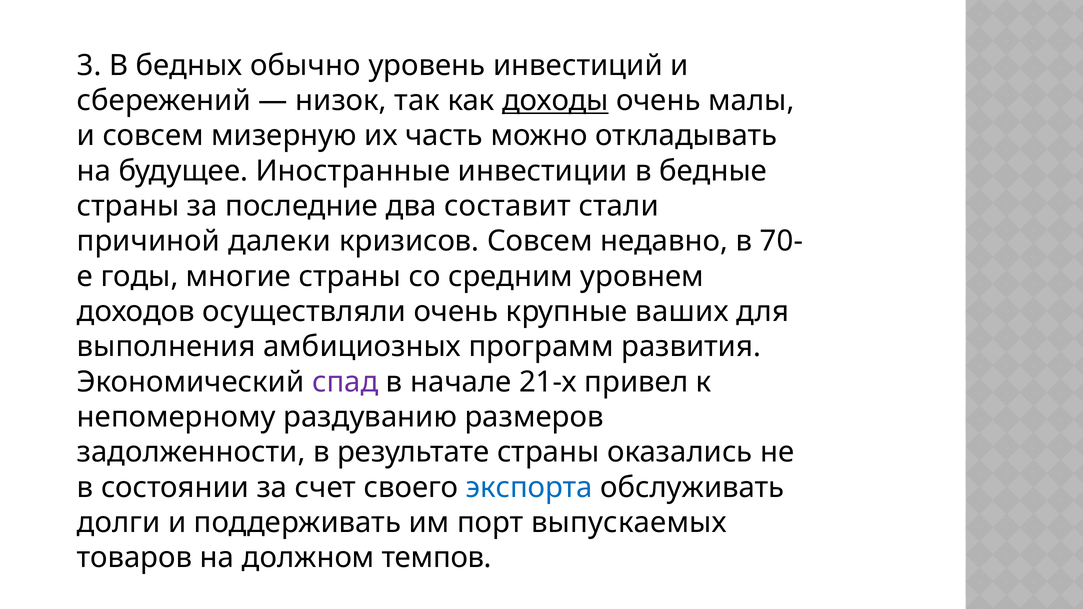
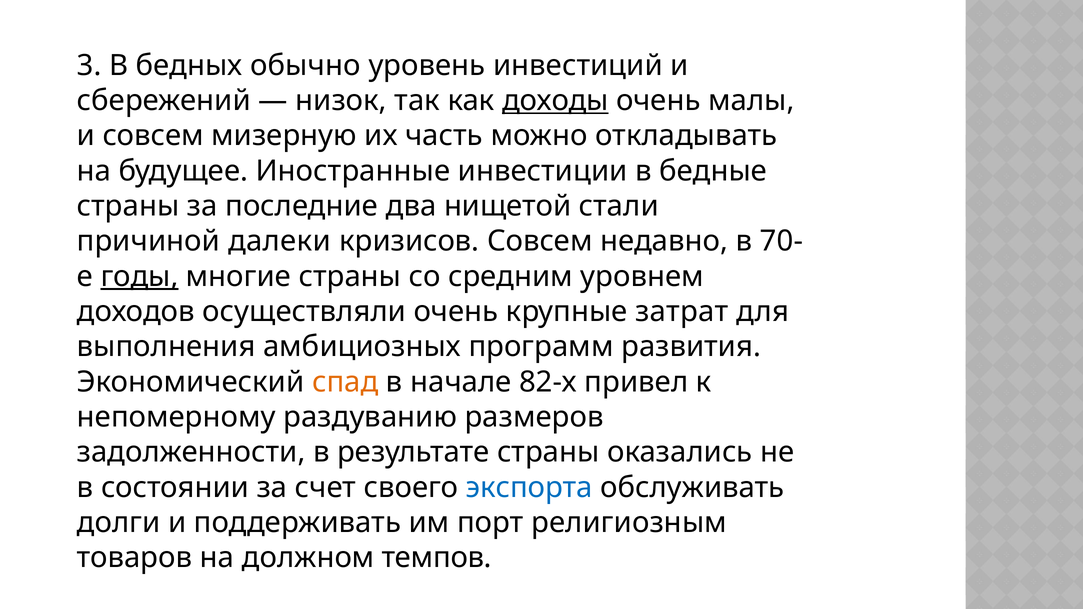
составит: составит -> нищетой (508, 206)
годы underline: none -> present (139, 276)
ваших: ваших -> затрат (682, 312)
спад colour: purple -> orange (345, 382)
21-х: 21-х -> 82-х (548, 382)
выпускаемых: выпускаемых -> религиозным (629, 523)
